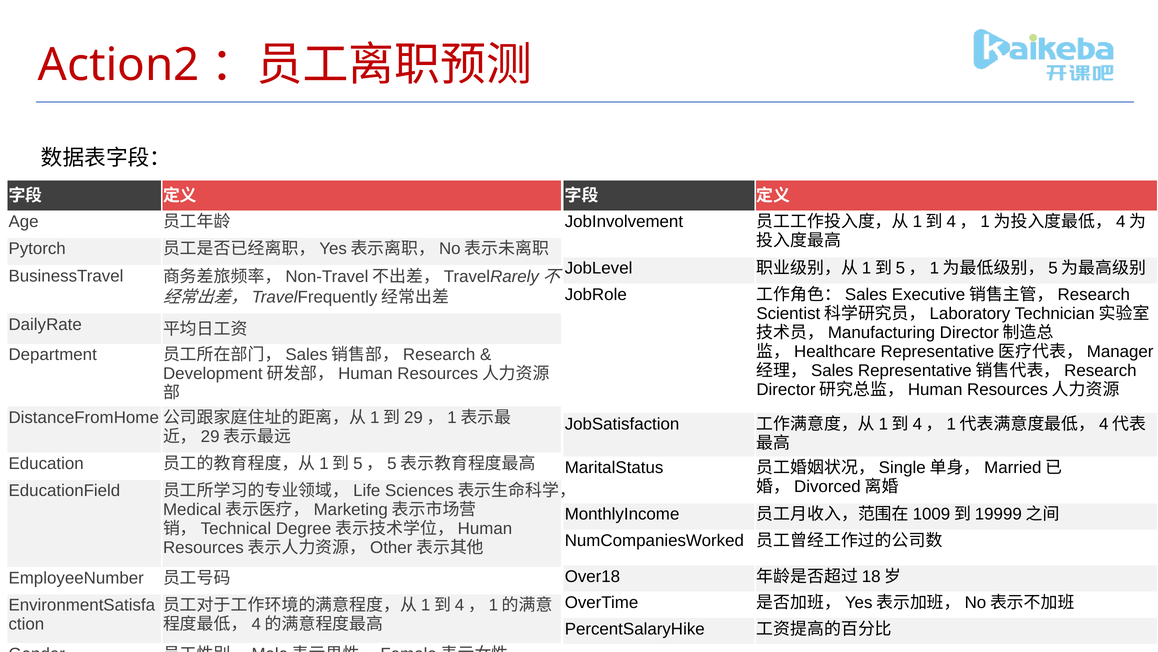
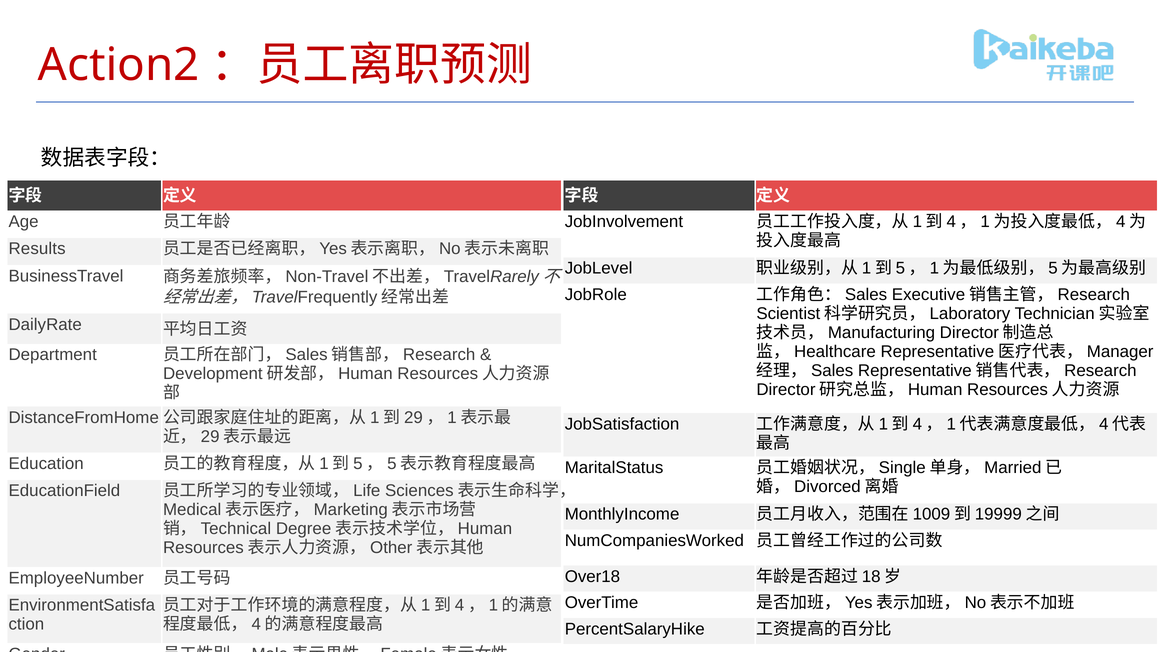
Pytorch: Pytorch -> Results (37, 249)
